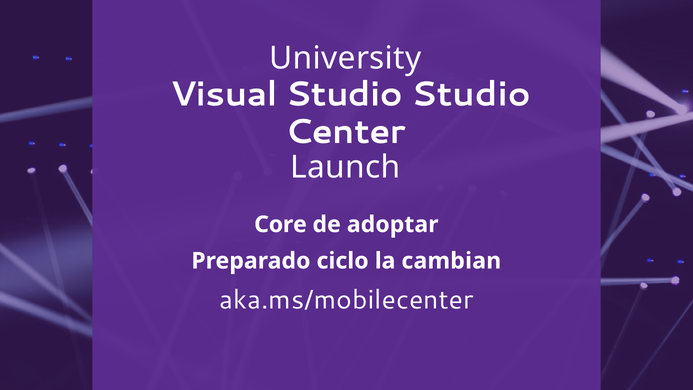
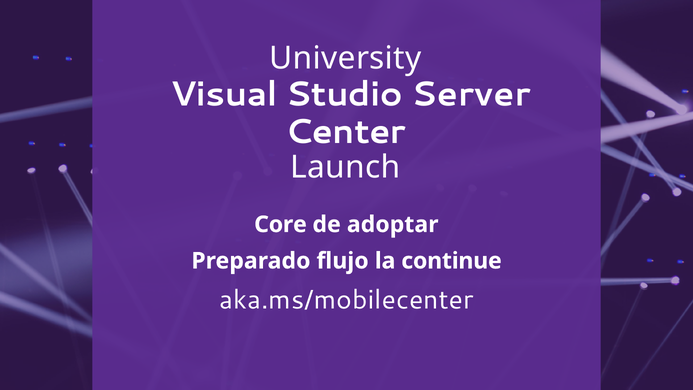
Studio Studio: Studio -> Server (471, 94)
ciclo: ciclo -> flujo (343, 261)
cambian: cambian -> continue (452, 261)
